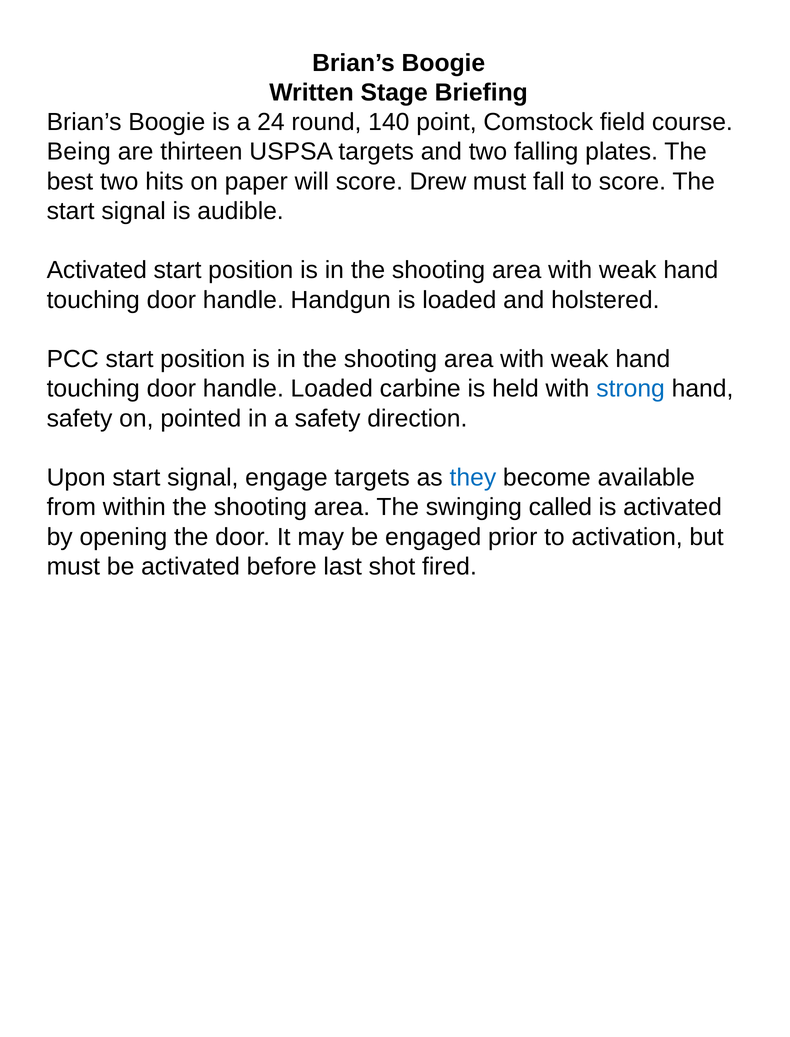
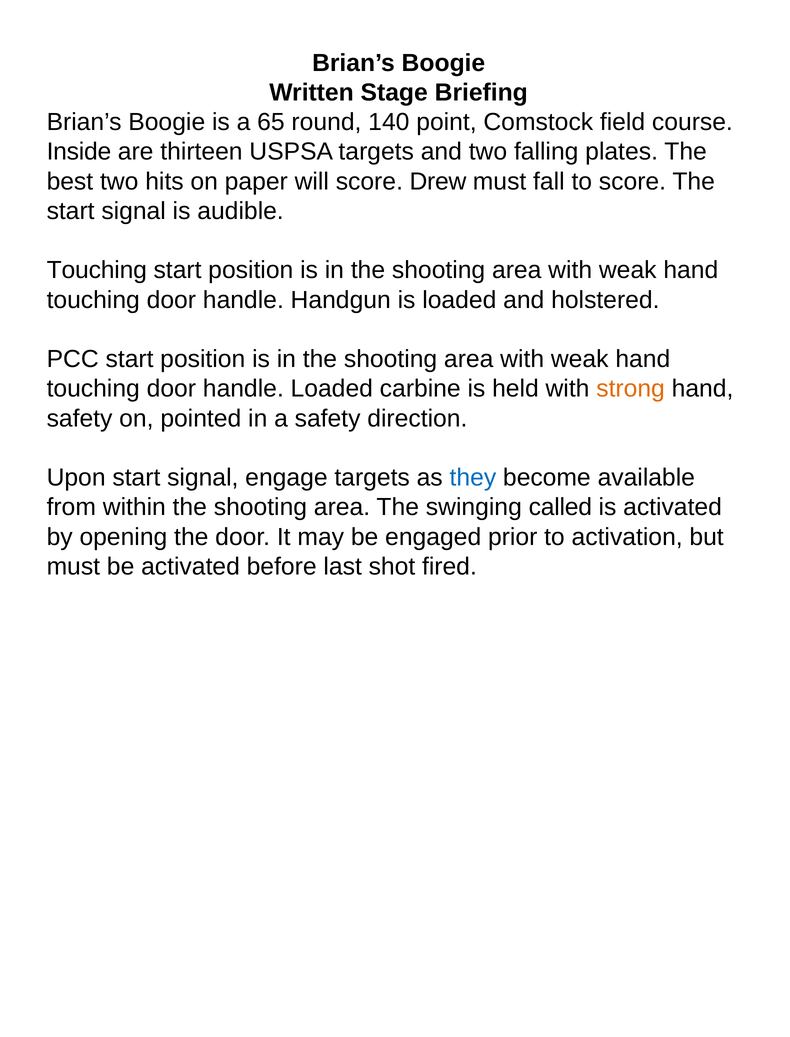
24: 24 -> 65 (271, 122)
Being: Being -> Inside (79, 152)
Activated: Activated -> Touching (97, 270)
strong colour: blue -> orange (631, 389)
